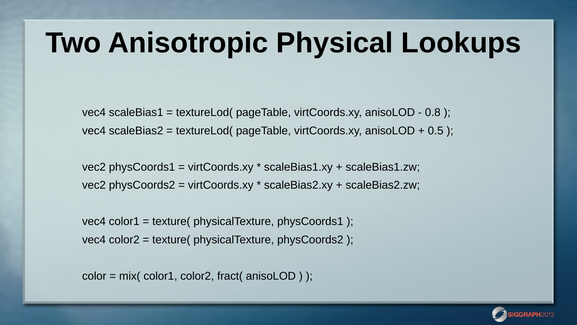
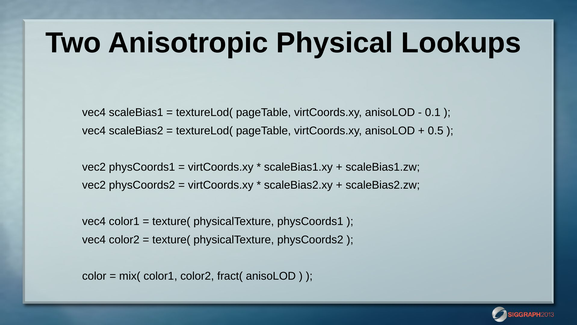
0.8: 0.8 -> 0.1 (433, 112)
